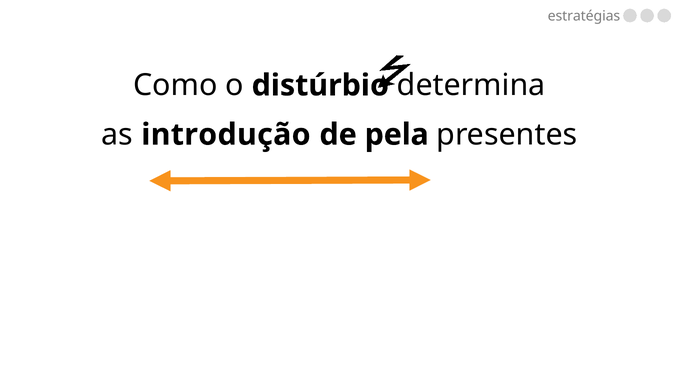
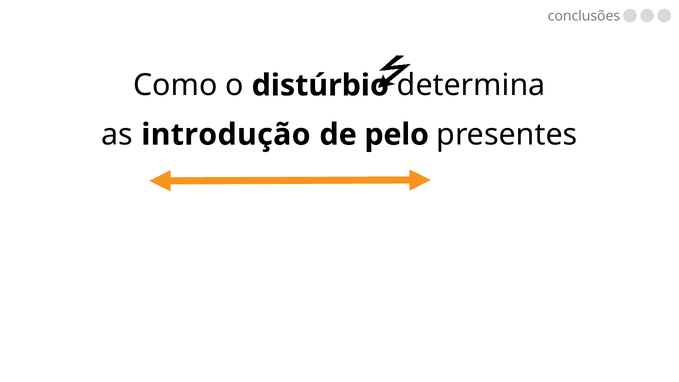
estratégias: estratégias -> conclusões (584, 16)
pela: pela -> pelo (397, 135)
